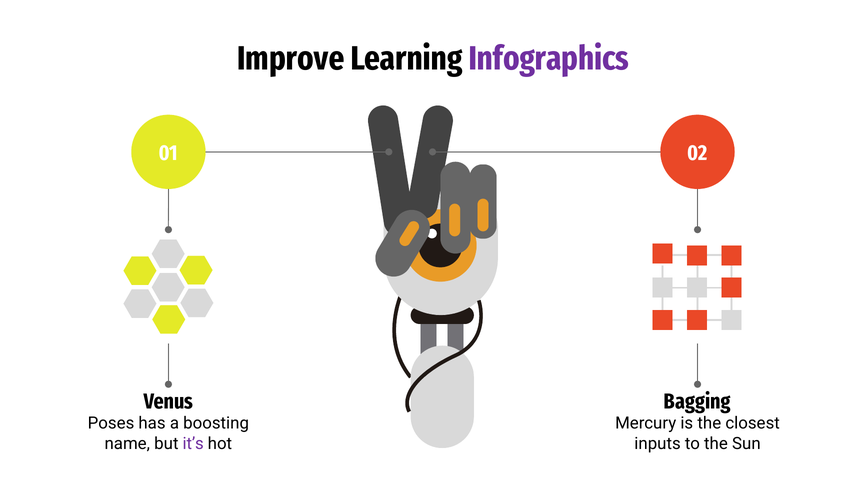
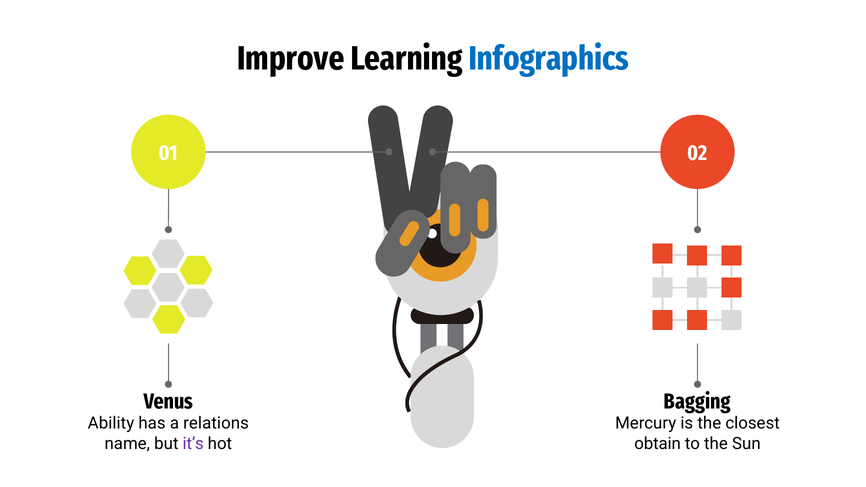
Infographics colour: purple -> blue (549, 59)
Poses: Poses -> Ability (111, 423)
boosting: boosting -> relations (216, 423)
inputs: inputs -> obtain (658, 444)
